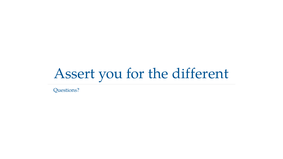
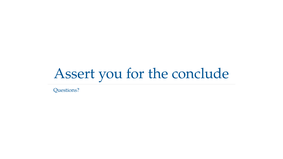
different: different -> conclude (200, 74)
